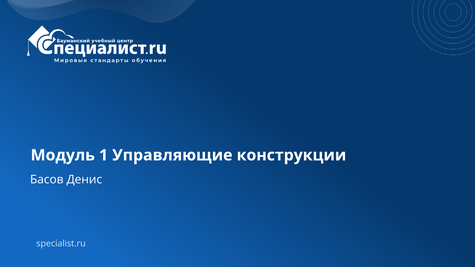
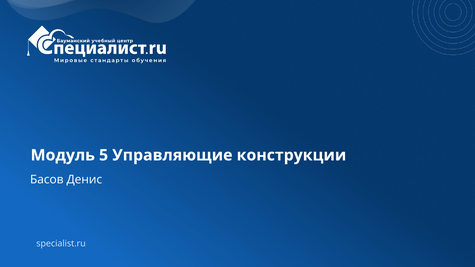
1: 1 -> 5 (104, 155)
